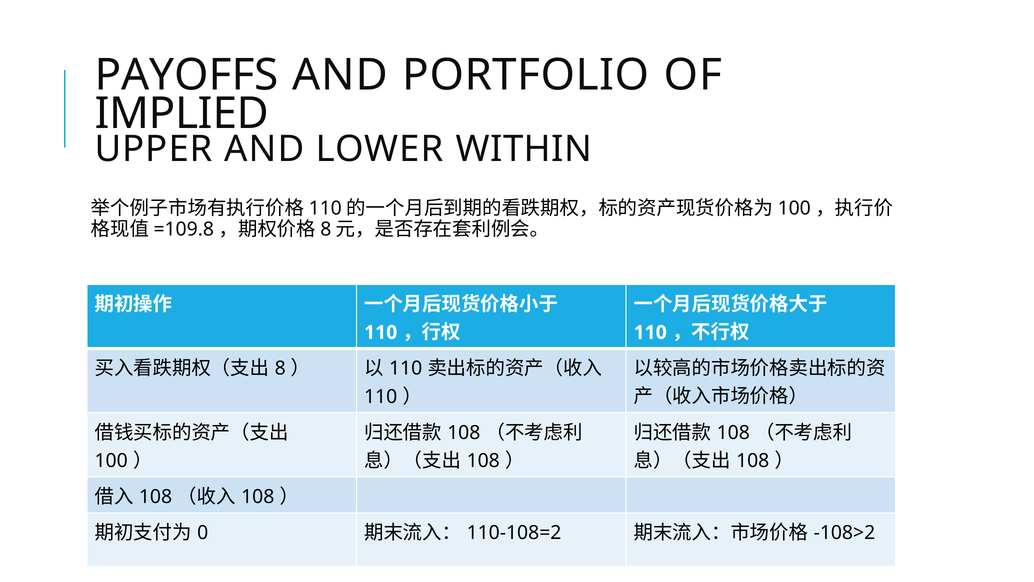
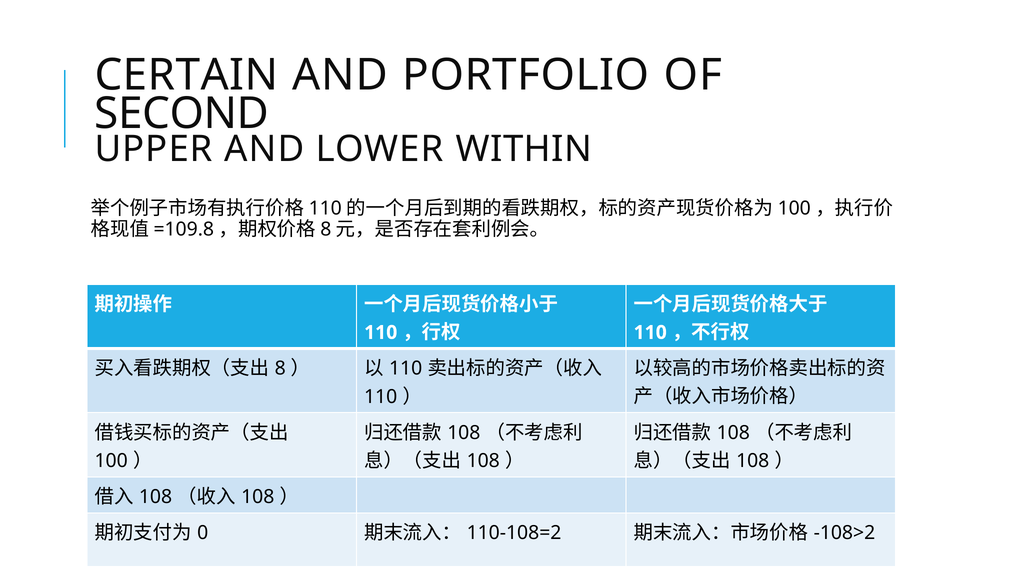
PAYOFFS: PAYOFFS -> CERTAIN (186, 75)
IMPLIED: IMPLIED -> SECOND (182, 114)
